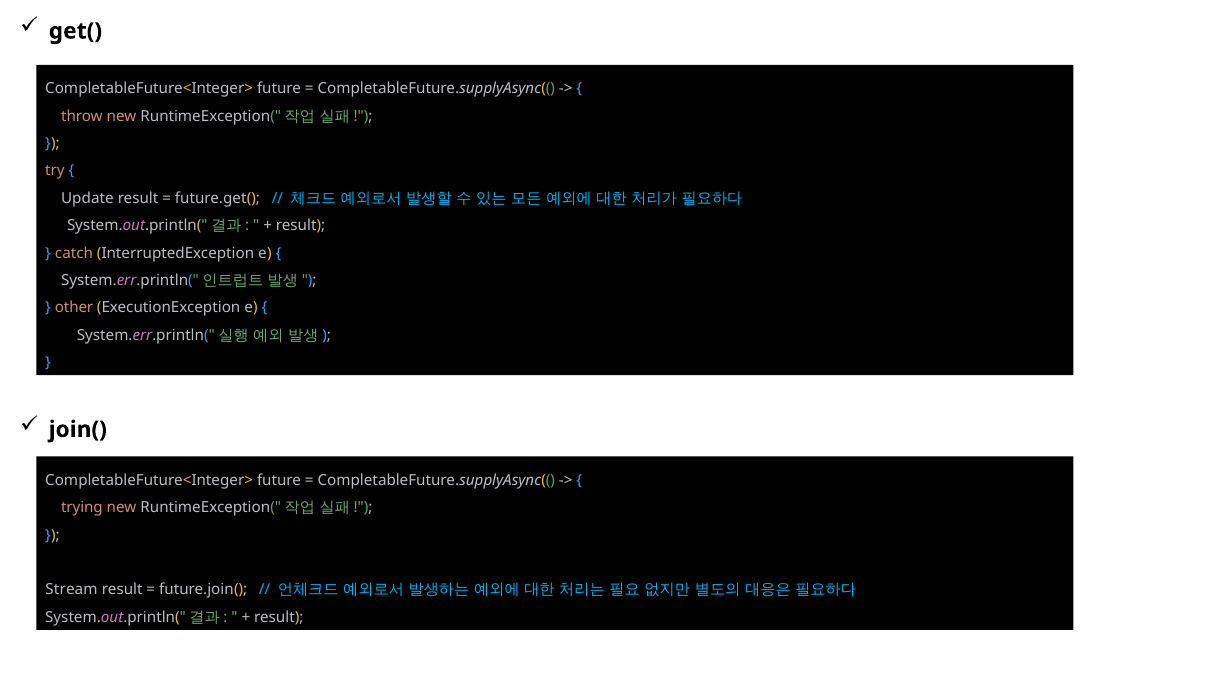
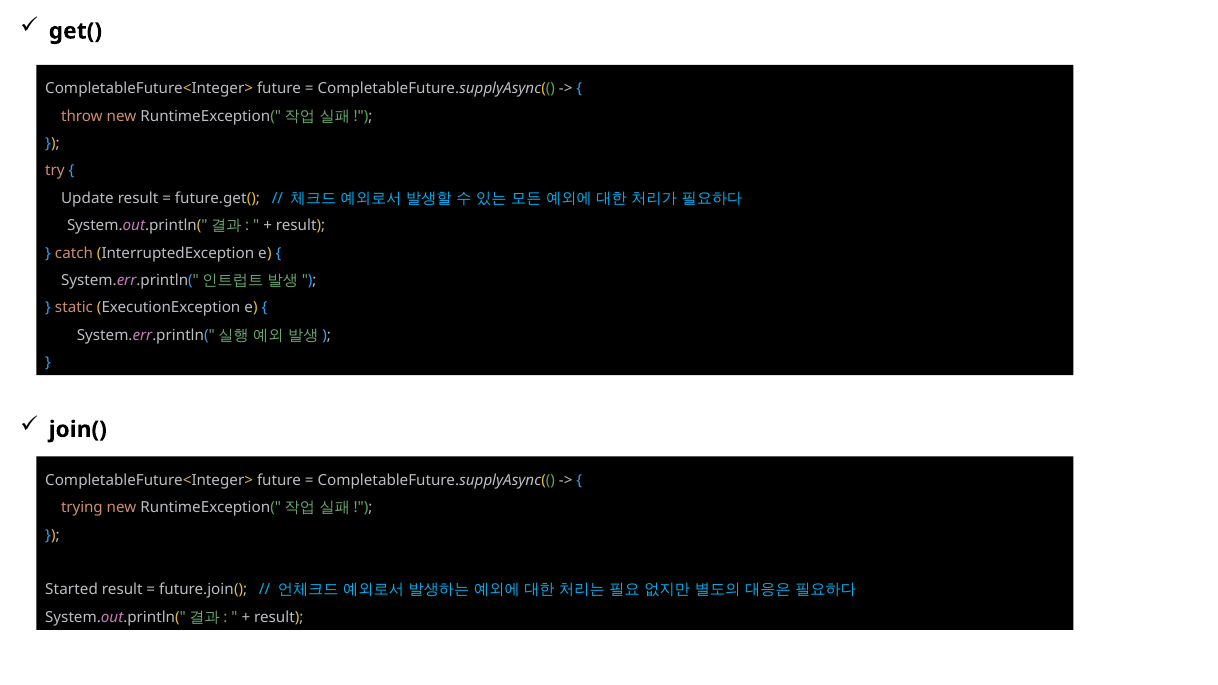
other: other -> static (74, 308)
Stream: Stream -> Started (72, 590)
